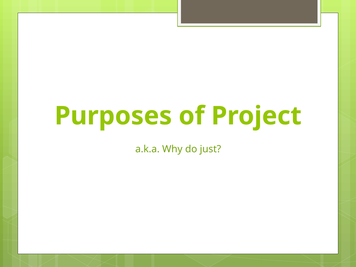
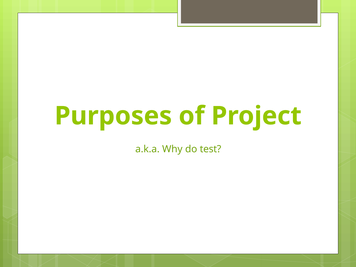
just: just -> test (210, 149)
